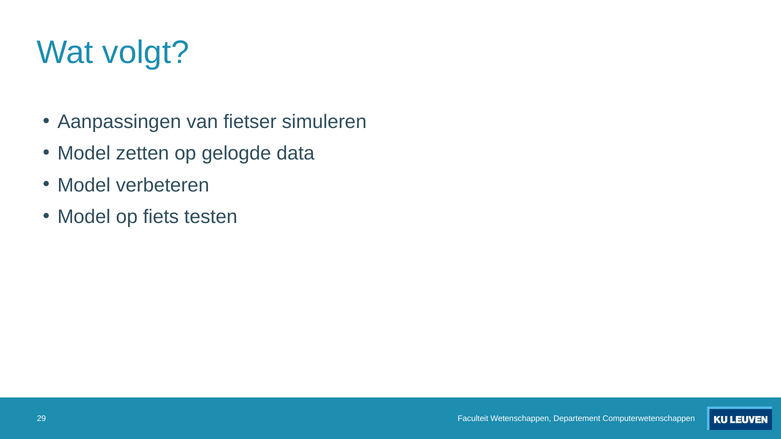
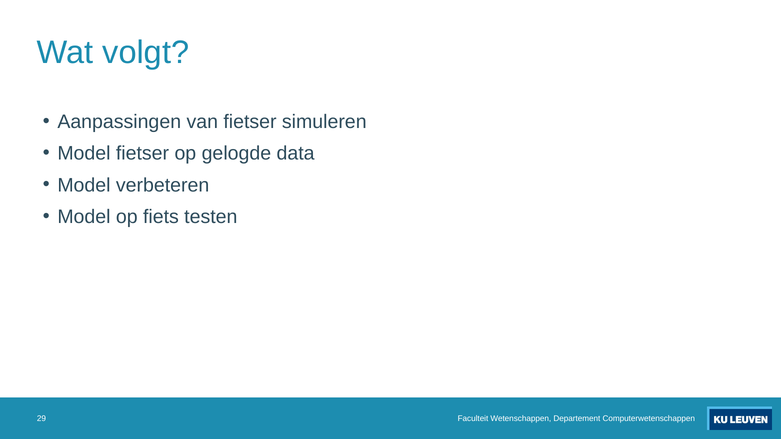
Model zetten: zetten -> fietser (143, 154)
